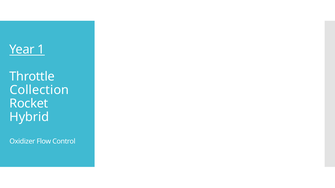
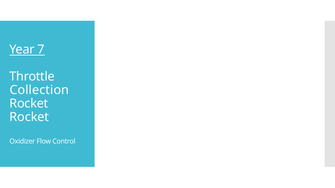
1: 1 -> 7 (41, 50)
Hybrid: Hybrid -> Rocket (29, 117)
